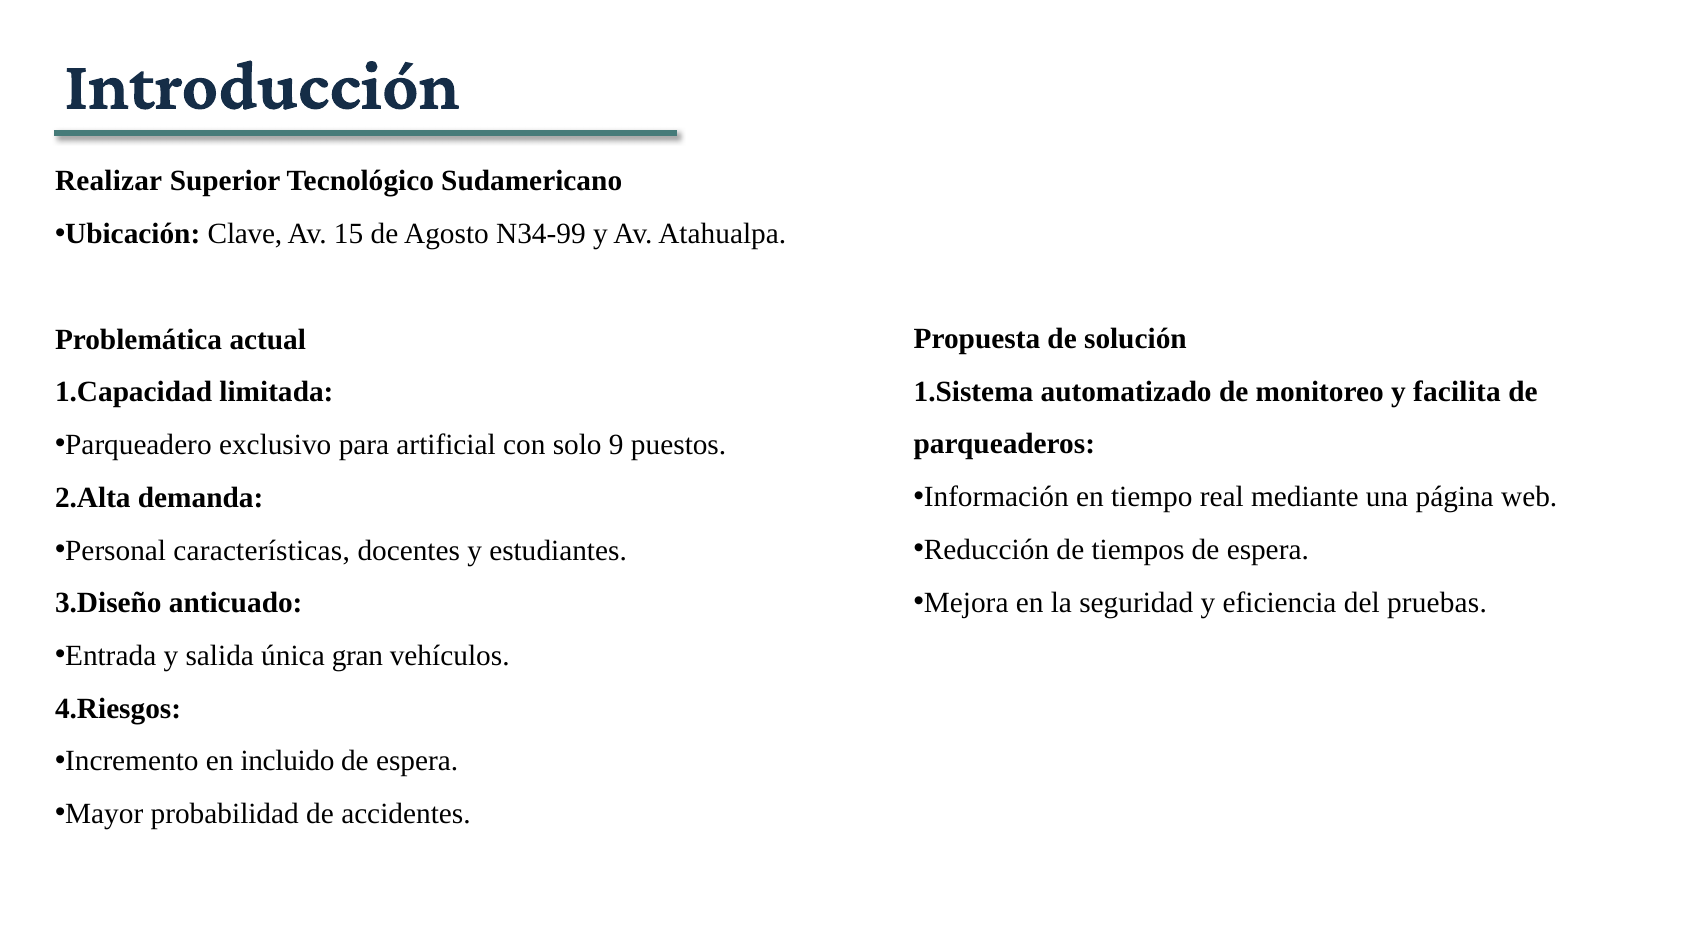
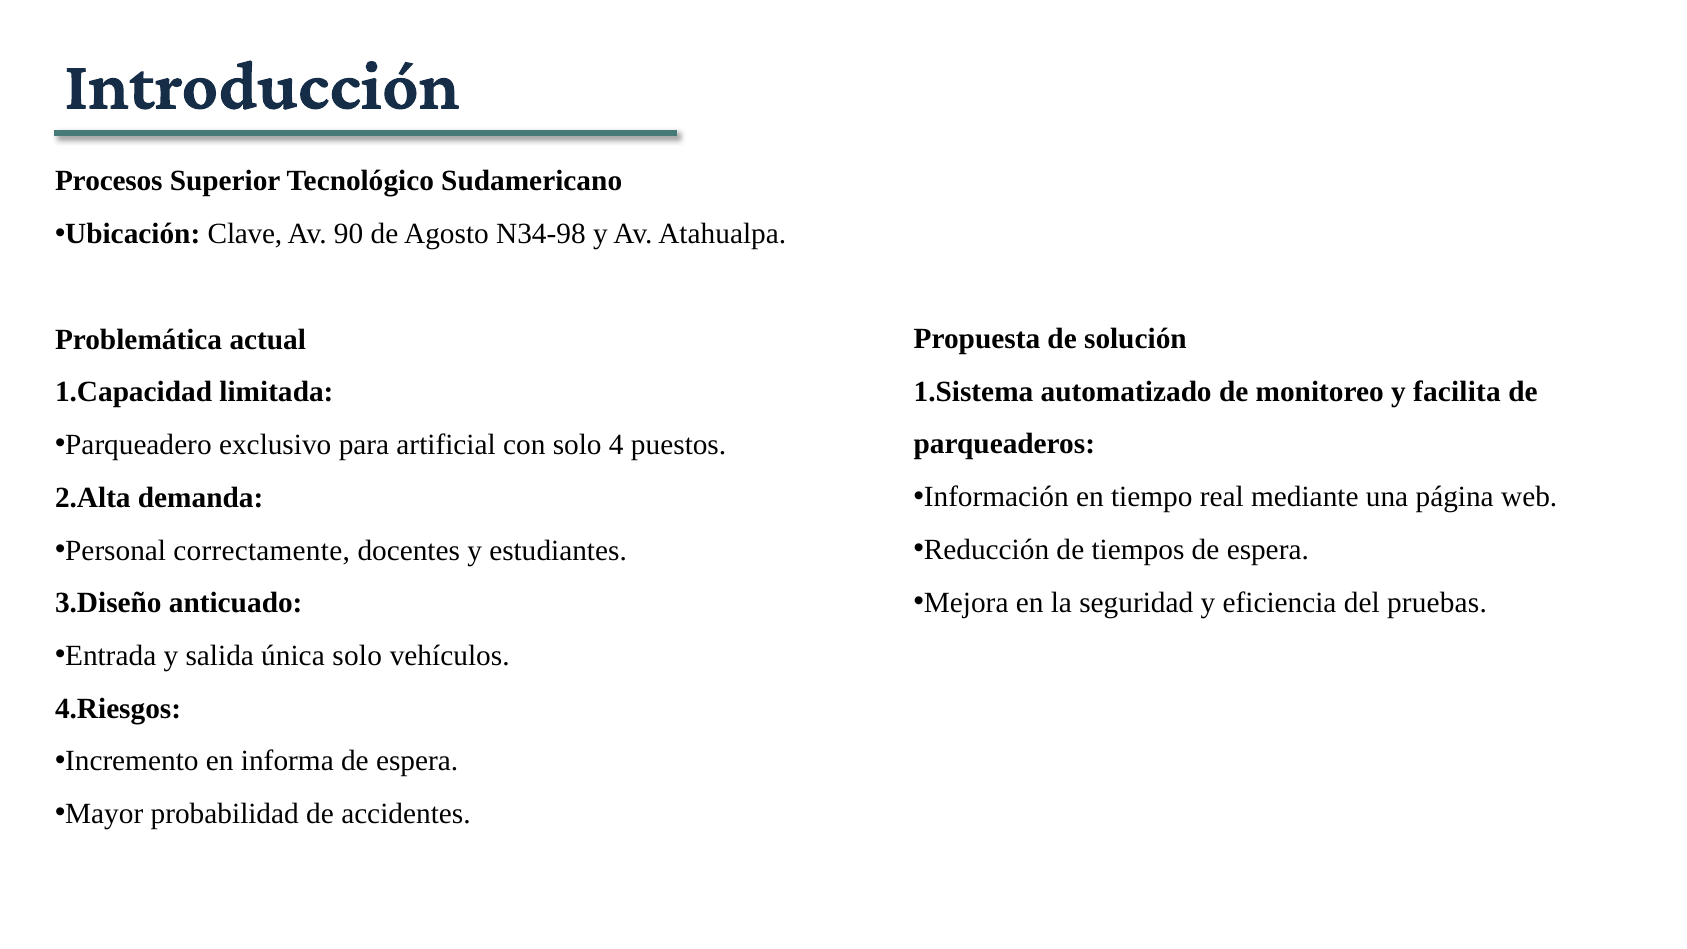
Realizar: Realizar -> Procesos (109, 181)
15: 15 -> 90 (349, 234)
N34-99: N34-99 -> N34-98 (541, 234)
9: 9 -> 4 (616, 445)
características: características -> correctamente (262, 550)
única gran: gran -> solo (357, 656)
incluido: incluido -> informa (287, 761)
